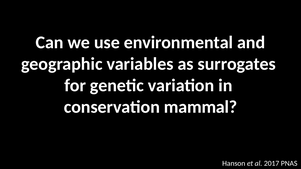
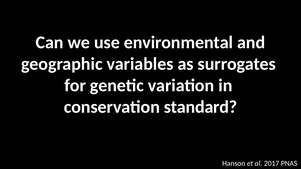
mammal: mammal -> standard (201, 107)
